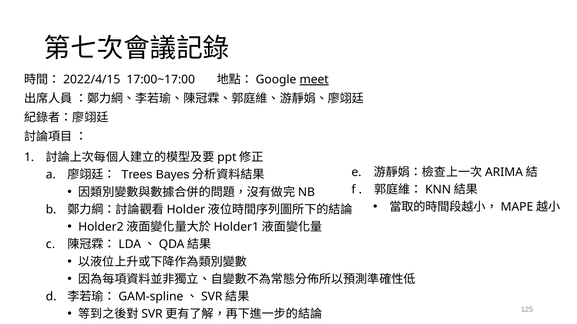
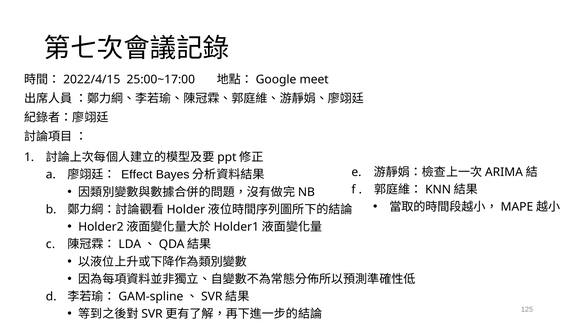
17:00~17:00: 17:00~17:00 -> 25:00~17:00 (161, 80)
meet underline: present -> none (314, 80)
Trees: Trees -> Effect (137, 175)
